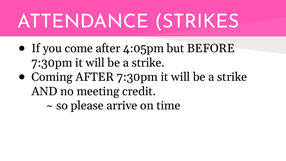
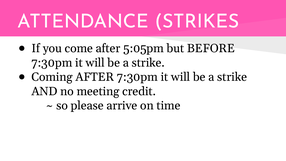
4:05pm: 4:05pm -> 5:05pm (144, 48)
